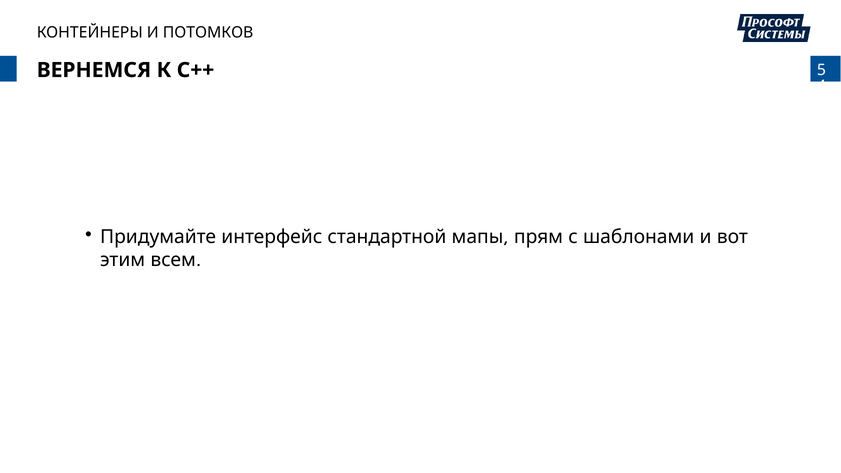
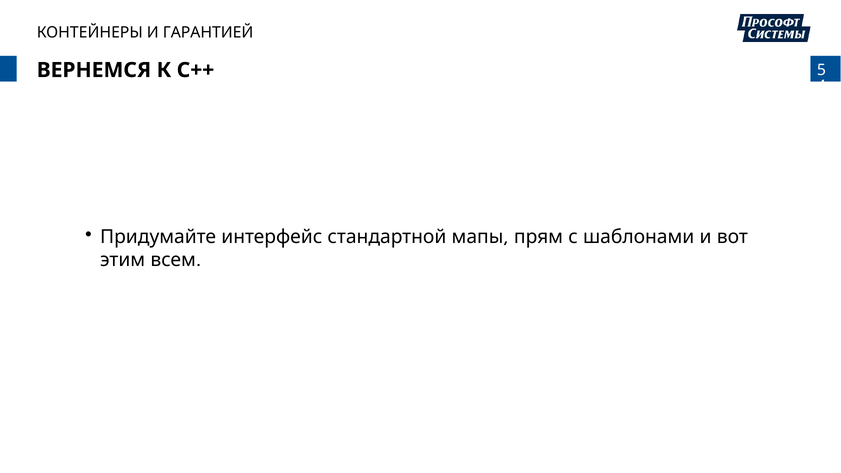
ПОТОМКОВ: ПОТОМКОВ -> ГАРАНТИЕЙ (208, 32)
